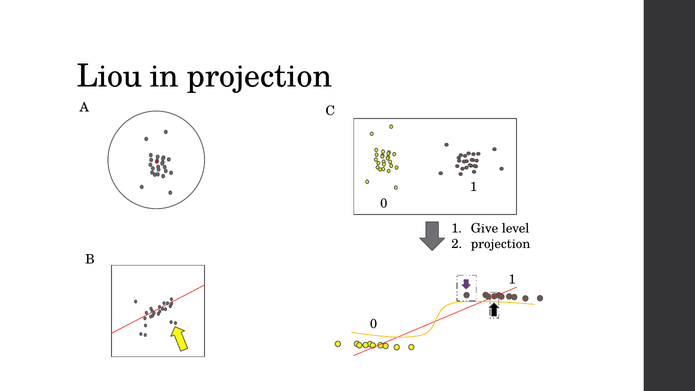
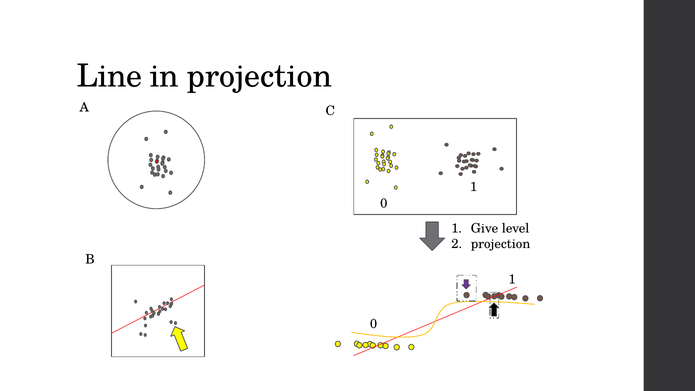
Liou: Liou -> Line (109, 76)
